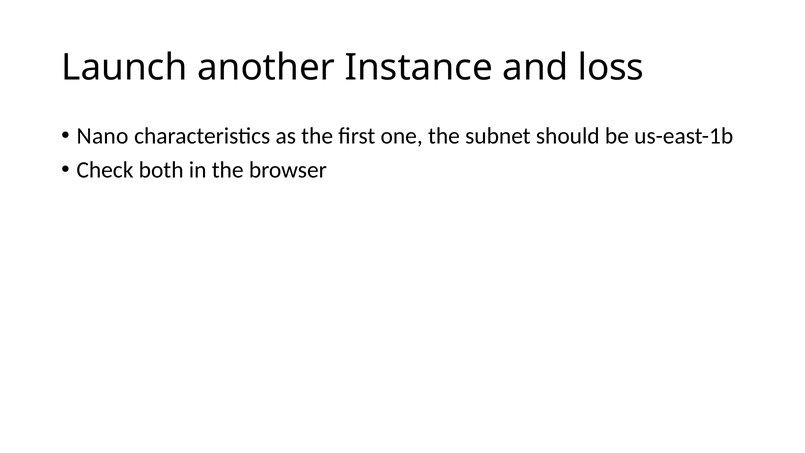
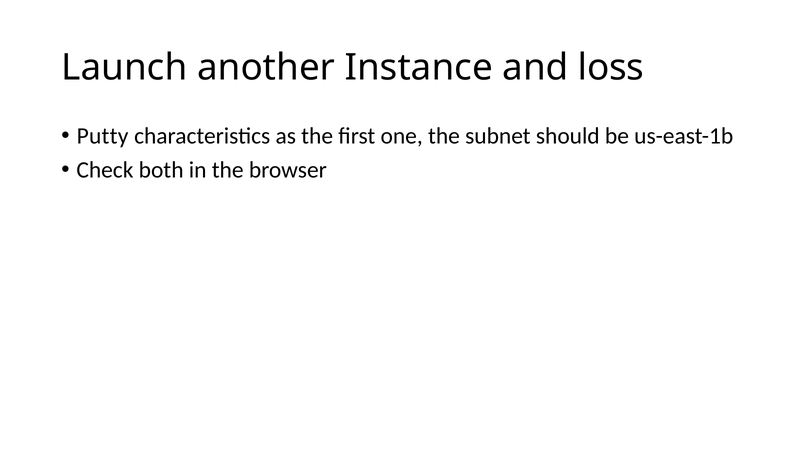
Nano: Nano -> Putty (103, 136)
